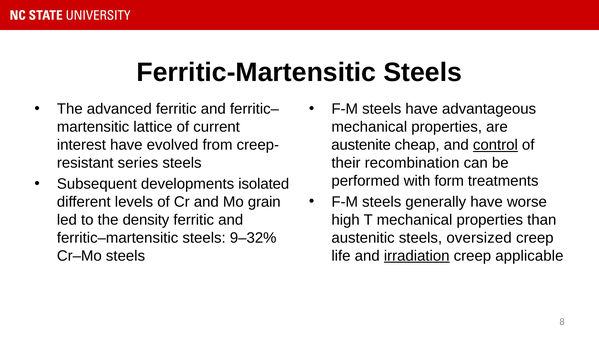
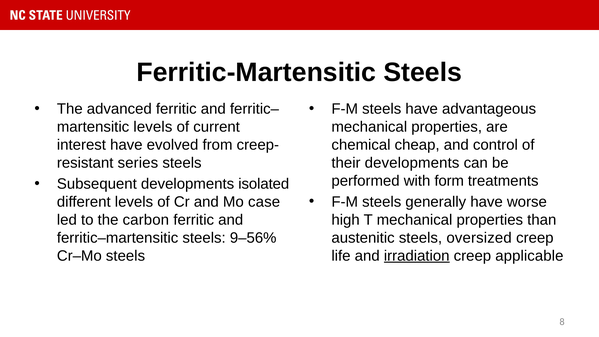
lattice: lattice -> levels (153, 127)
austenite: austenite -> chemical (361, 145)
control underline: present -> none (495, 145)
their recombination: recombination -> developments (412, 163)
grain: grain -> case (264, 202)
density: density -> carbon (146, 220)
9–32%: 9–32% -> 9–56% (253, 238)
